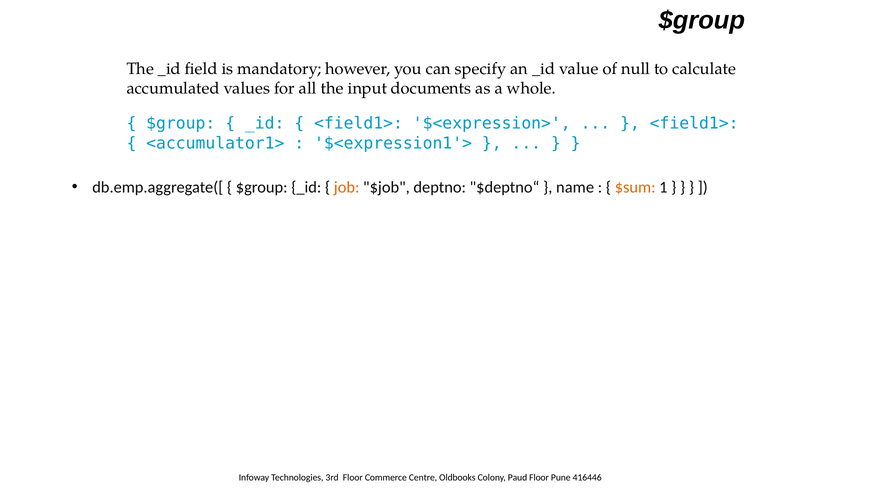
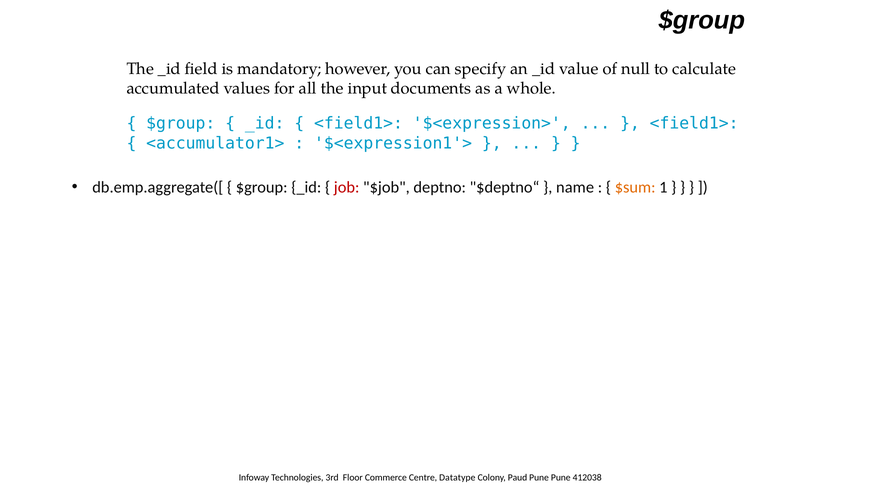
job colour: orange -> red (347, 187)
Oldbooks: Oldbooks -> Datatype (457, 478)
Paud Floor: Floor -> Pune (539, 478)
416446: 416446 -> 412038 (587, 478)
